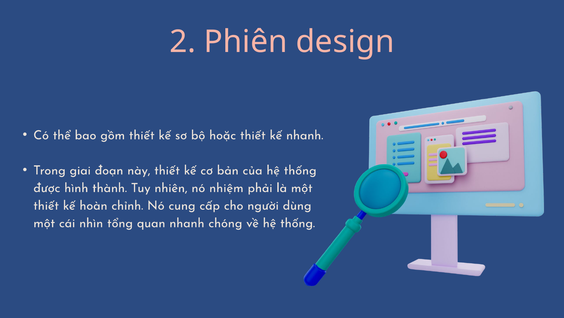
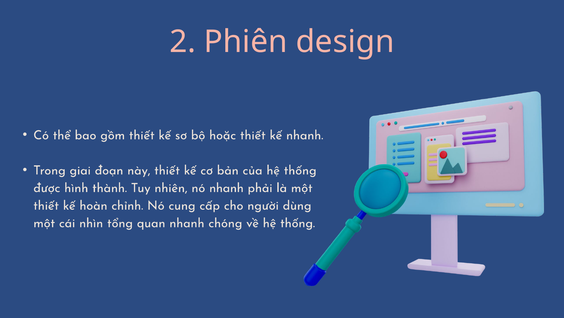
nó nhiệm: nhiệm -> nhanh (226, 187)
